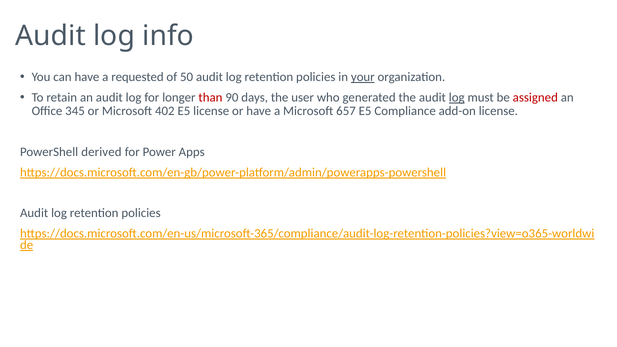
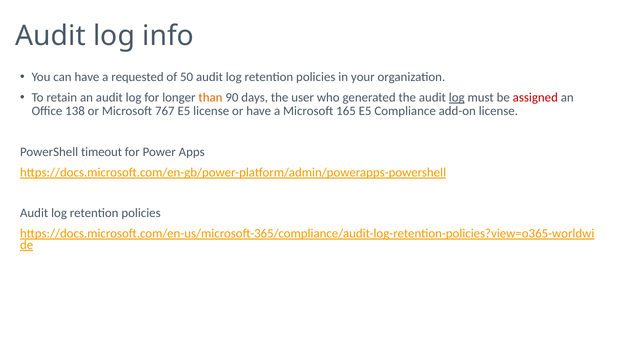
your underline: present -> none (363, 77)
than colour: red -> orange (210, 97)
345: 345 -> 138 (75, 111)
402: 402 -> 767 (165, 111)
657: 657 -> 165 (346, 111)
derived: derived -> timeout (102, 152)
